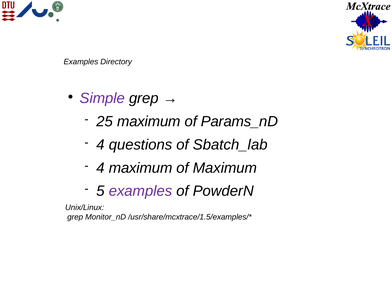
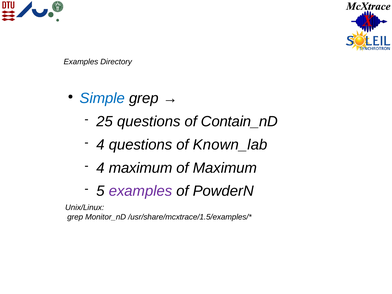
Simple colour: purple -> blue (102, 98)
25 maximum: maximum -> questions (149, 121)
Params_nD: Params_nD -> Contain_nD (239, 121)
Sbatch_lab: Sbatch_lab -> Known_lab (230, 145)
